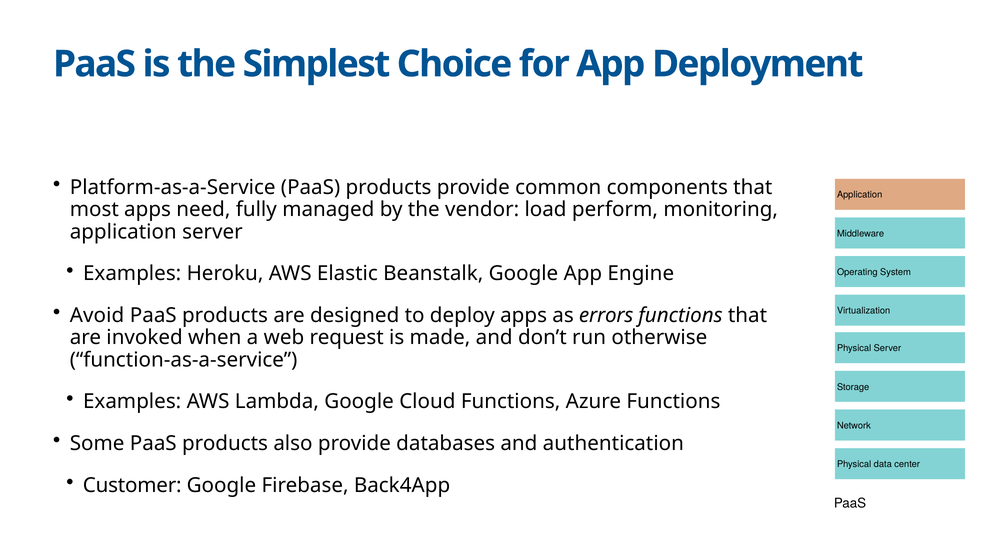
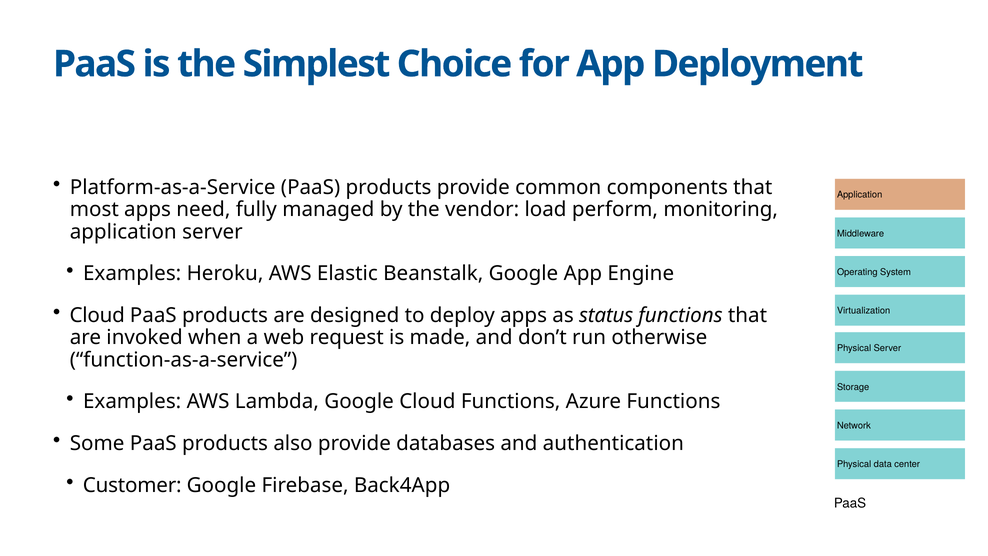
Avoid: Avoid -> Cloud (97, 315)
errors: errors -> status (606, 315)
